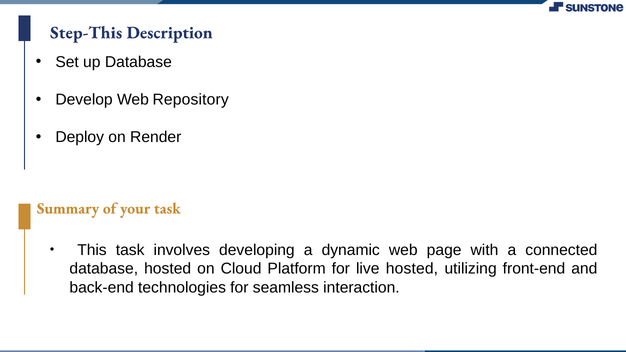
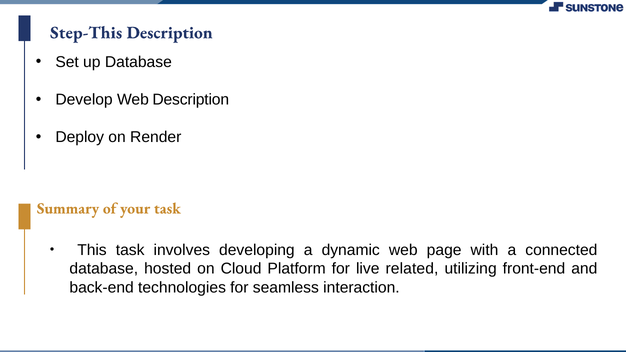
Web Repository: Repository -> Description (191, 100)
live hosted: hosted -> related (412, 269)
